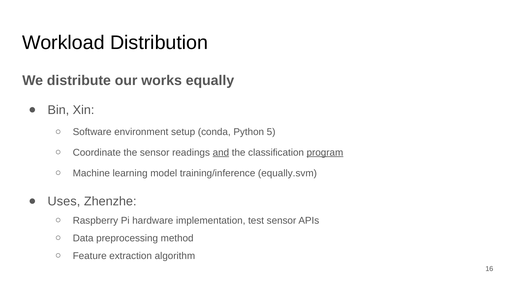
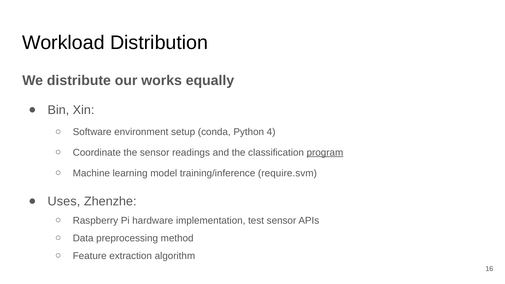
5: 5 -> 4 (271, 132)
and underline: present -> none (221, 153)
equally.svm: equally.svm -> require.svm (287, 173)
